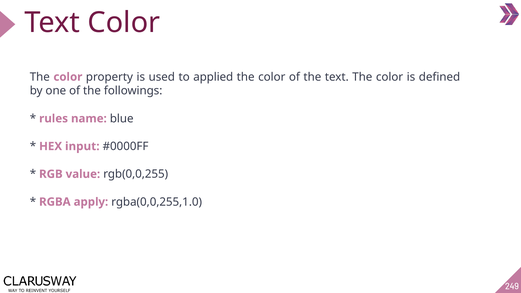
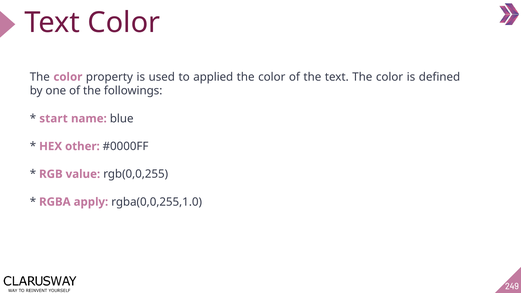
rules: rules -> start (54, 119)
input: input -> other (82, 146)
